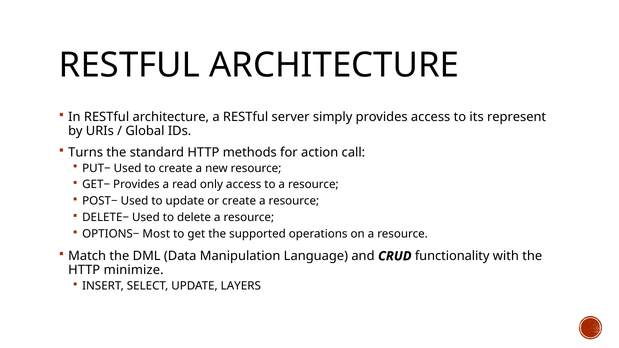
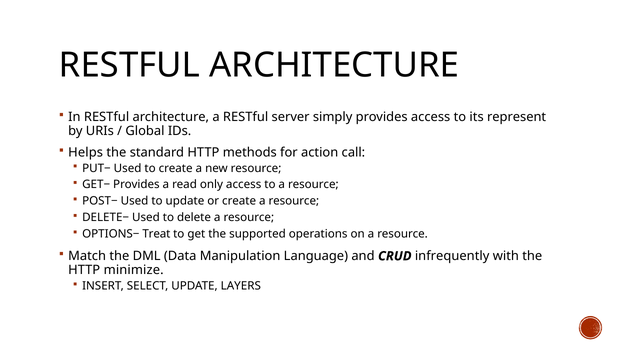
Turns: Turns -> Helps (86, 153)
Most: Most -> Treat (156, 234)
functionality: functionality -> infrequently (452, 256)
